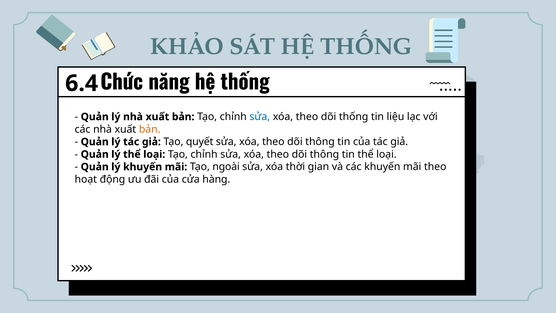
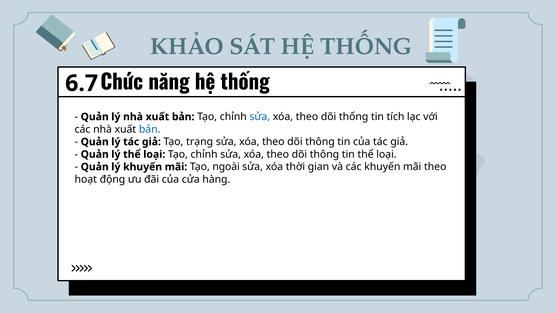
6.4: 6.4 -> 6.7 (82, 83)
liệu: liệu -> tích (395, 117)
bản colour: orange -> blue (150, 129)
quyết: quyết -> trạng (200, 142)
